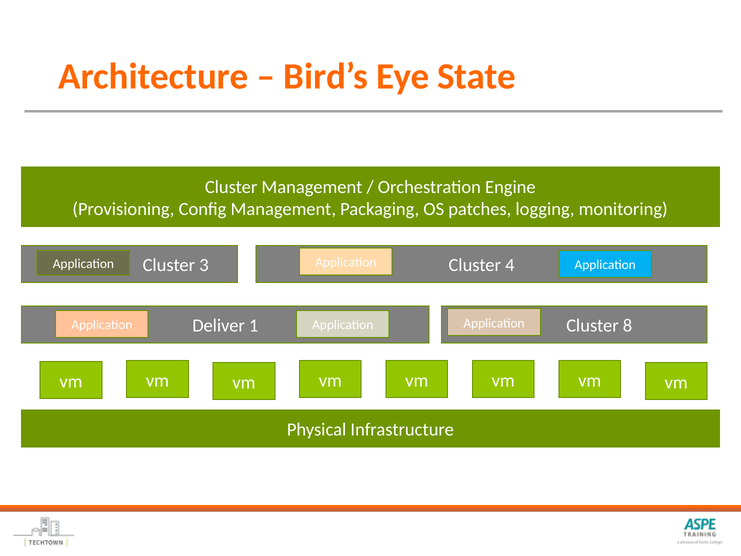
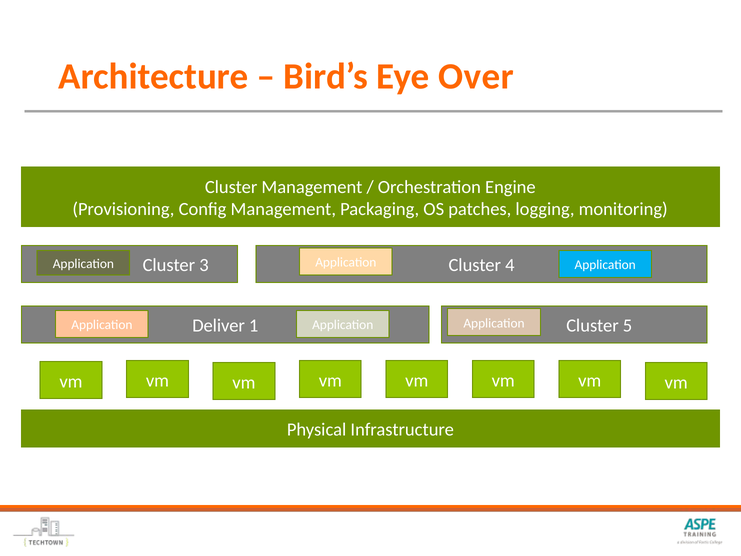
State: State -> Over (476, 76)
8: 8 -> 5 (628, 326)
